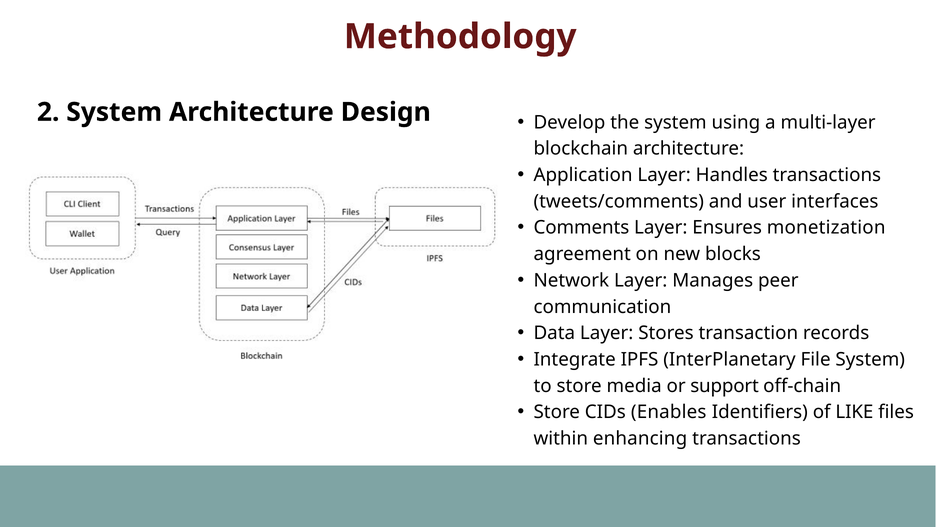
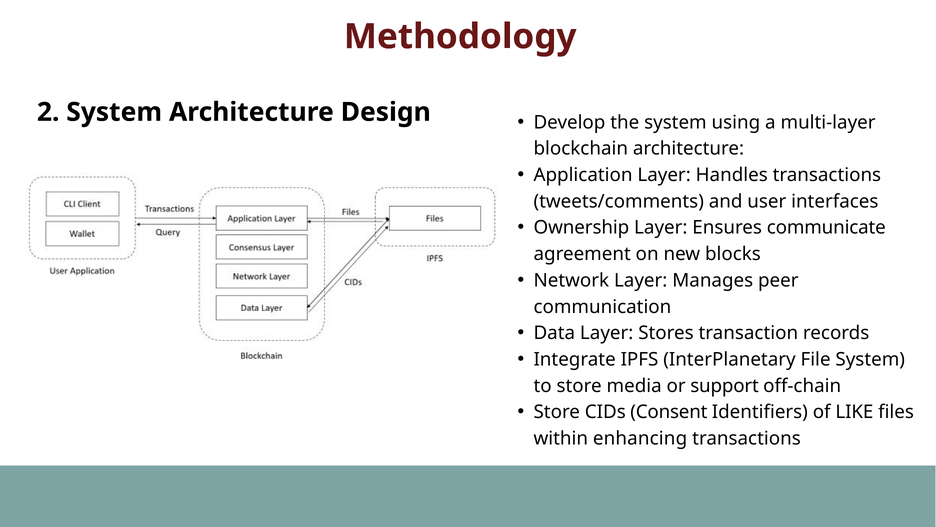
Comments: Comments -> Ownership (581, 228)
monetization: monetization -> communicate (826, 228)
Enables: Enables -> Consent (669, 412)
